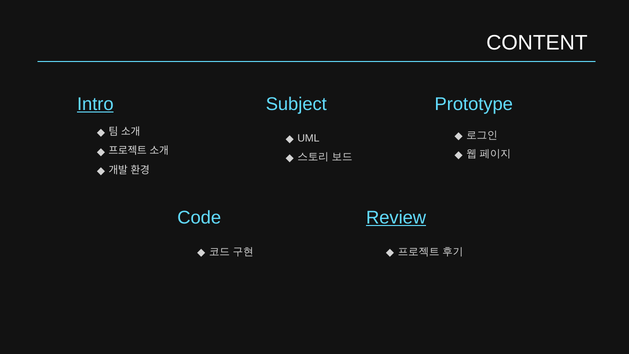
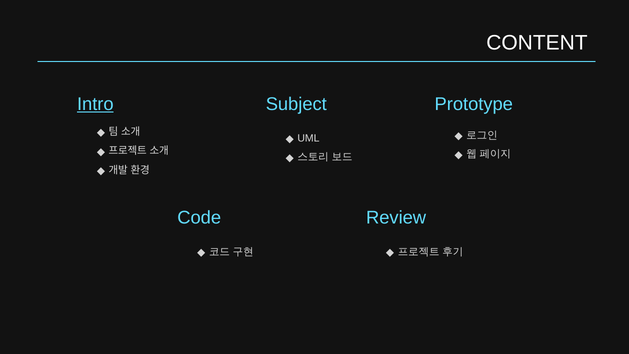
Review underline: present -> none (396, 218)
